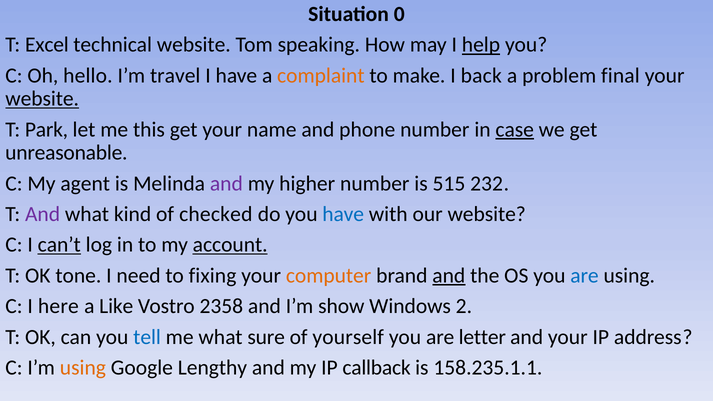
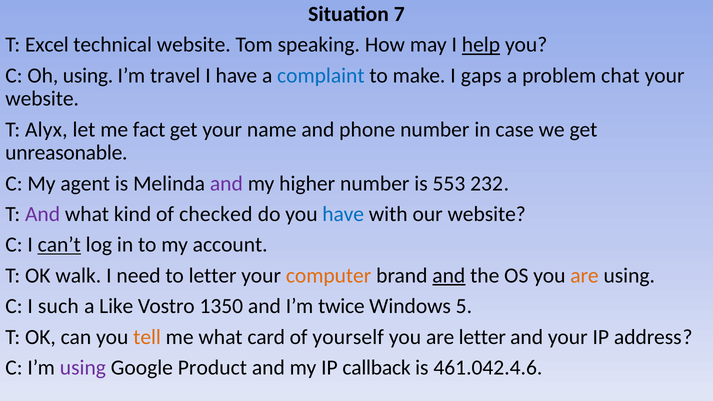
0: 0 -> 7 (399, 14)
Oh hello: hello -> using (88, 76)
complaint colour: orange -> blue (321, 76)
back: back -> gaps (481, 76)
final: final -> chat (620, 76)
website underline: present -> none (42, 99)
Park: Park -> Alyx (46, 130)
this: this -> fact (149, 130)
case underline: present -> none (515, 130)
515: 515 -> 553 (449, 183)
account underline: present -> none (230, 245)
tone: tone -> walk (78, 276)
to fixing: fixing -> letter (213, 276)
are colour: blue -> orange (585, 276)
here: here -> such (58, 306)
2358: 2358 -> 1350 (221, 306)
show: show -> twice (341, 306)
2: 2 -> 5 (464, 306)
tell colour: blue -> orange (147, 337)
sure: sure -> card (266, 337)
using colour: orange -> purple (83, 368)
Lengthy: Lengthy -> Product (212, 368)
158.235.1.1: 158.235.1.1 -> 461.042.4.6 (488, 368)
